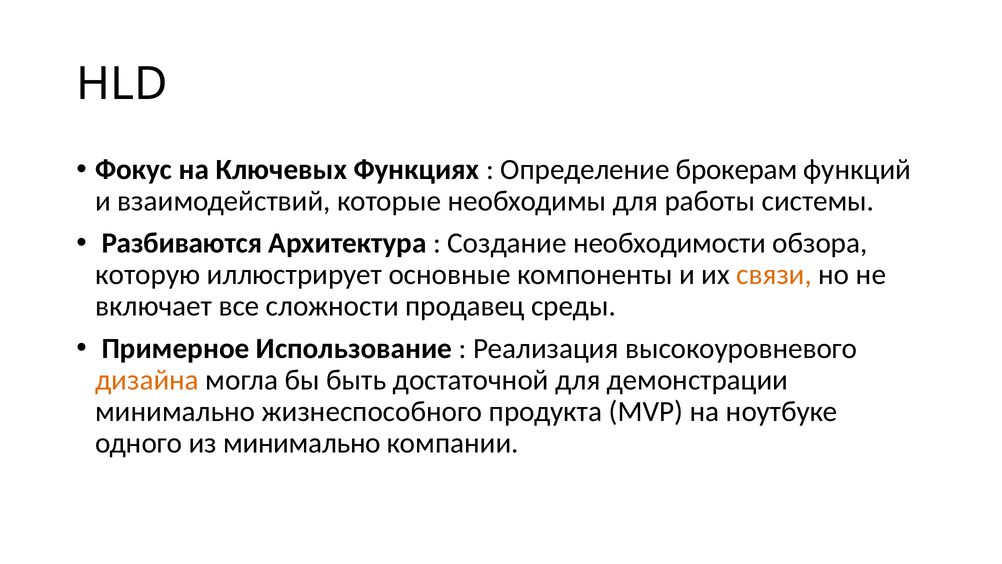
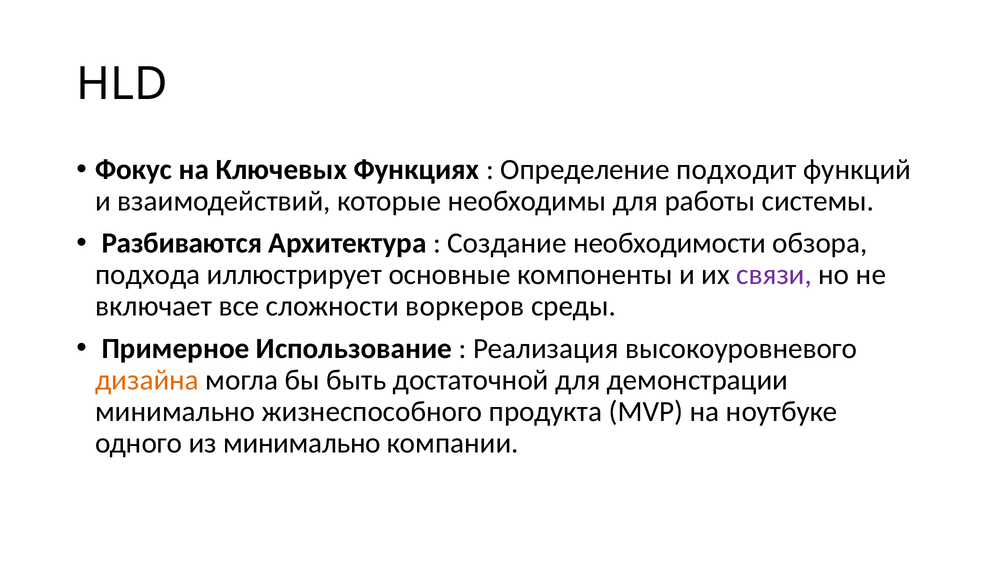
брокерам: брокерам -> подходит (736, 169)
которую: которую -> подхода (148, 275)
связи colour: orange -> purple (774, 275)
продавец: продавец -> воркеров (465, 306)
